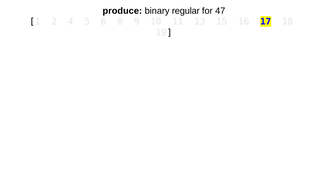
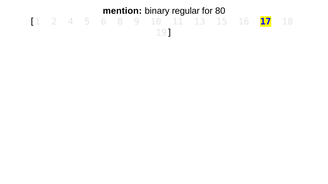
produce: produce -> mention (122, 11)
47: 47 -> 80 (220, 11)
